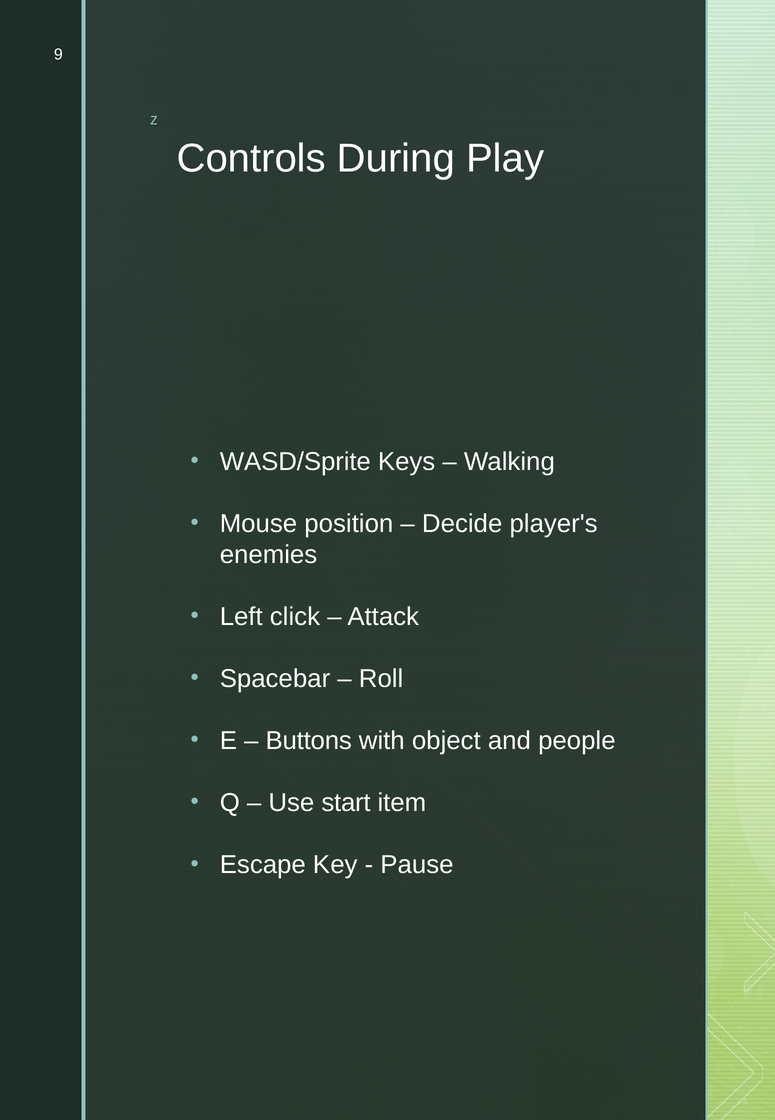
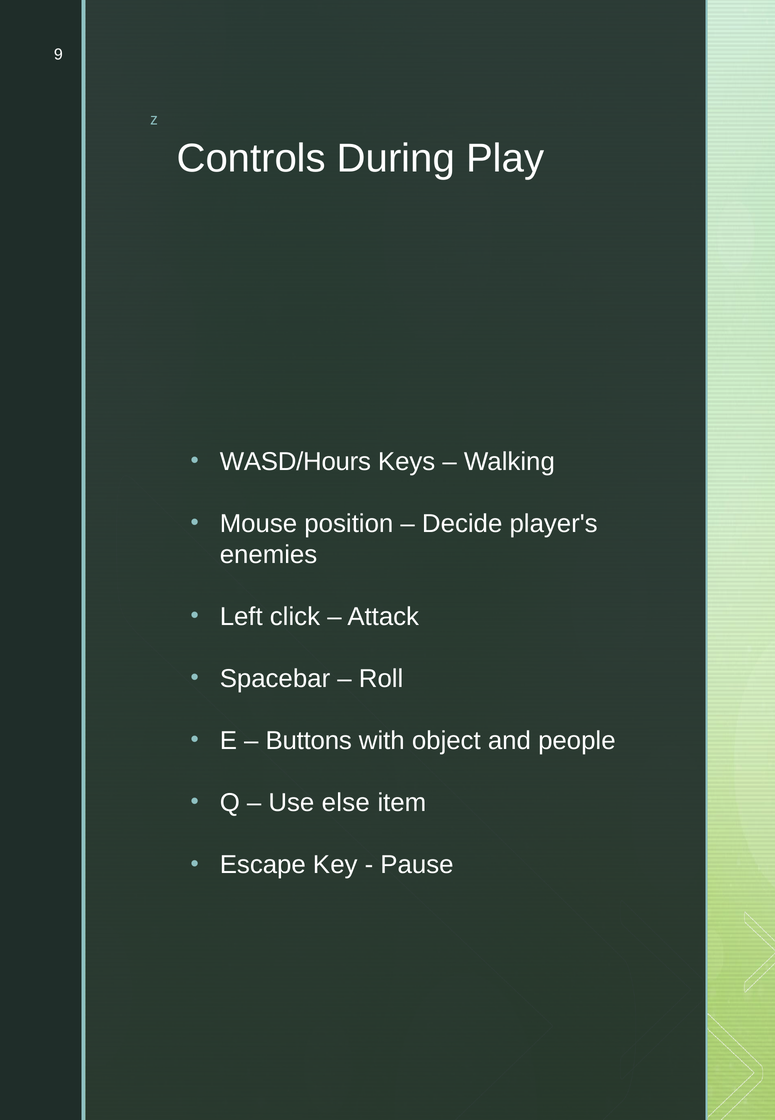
WASD/Sprite: WASD/Sprite -> WASD/Hours (295, 461)
start: start -> else (346, 802)
